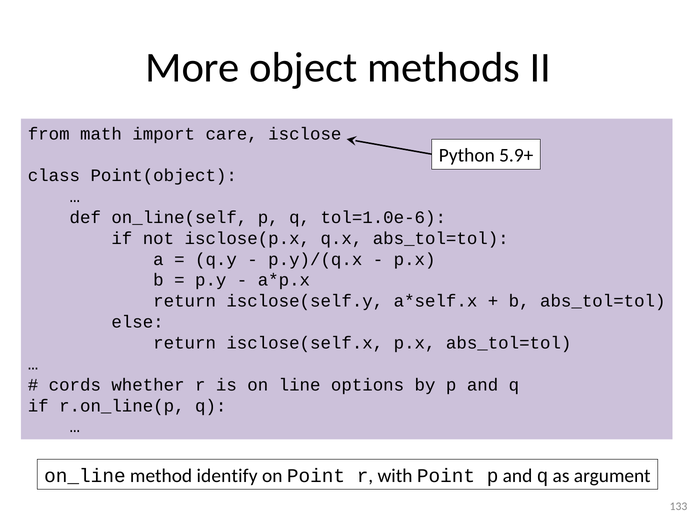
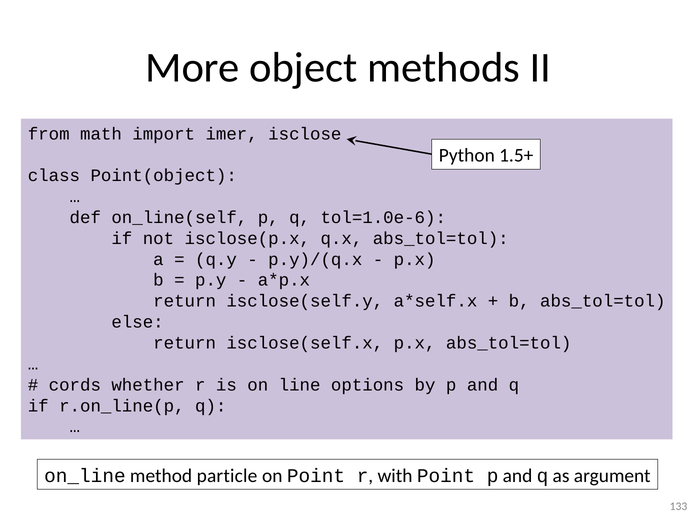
care: care -> imer (232, 134)
5.9+: 5.9+ -> 1.5+ (516, 156)
identify: identify -> particle (227, 475)
